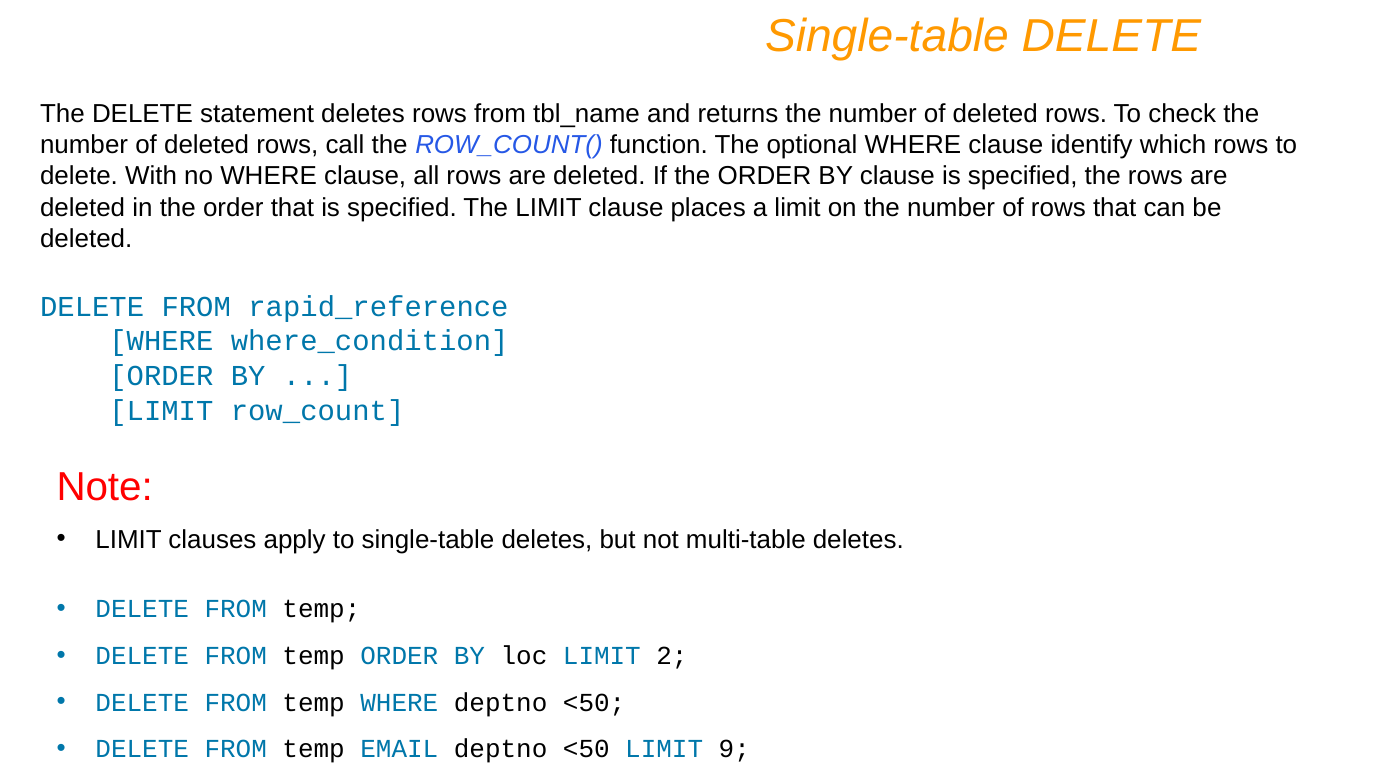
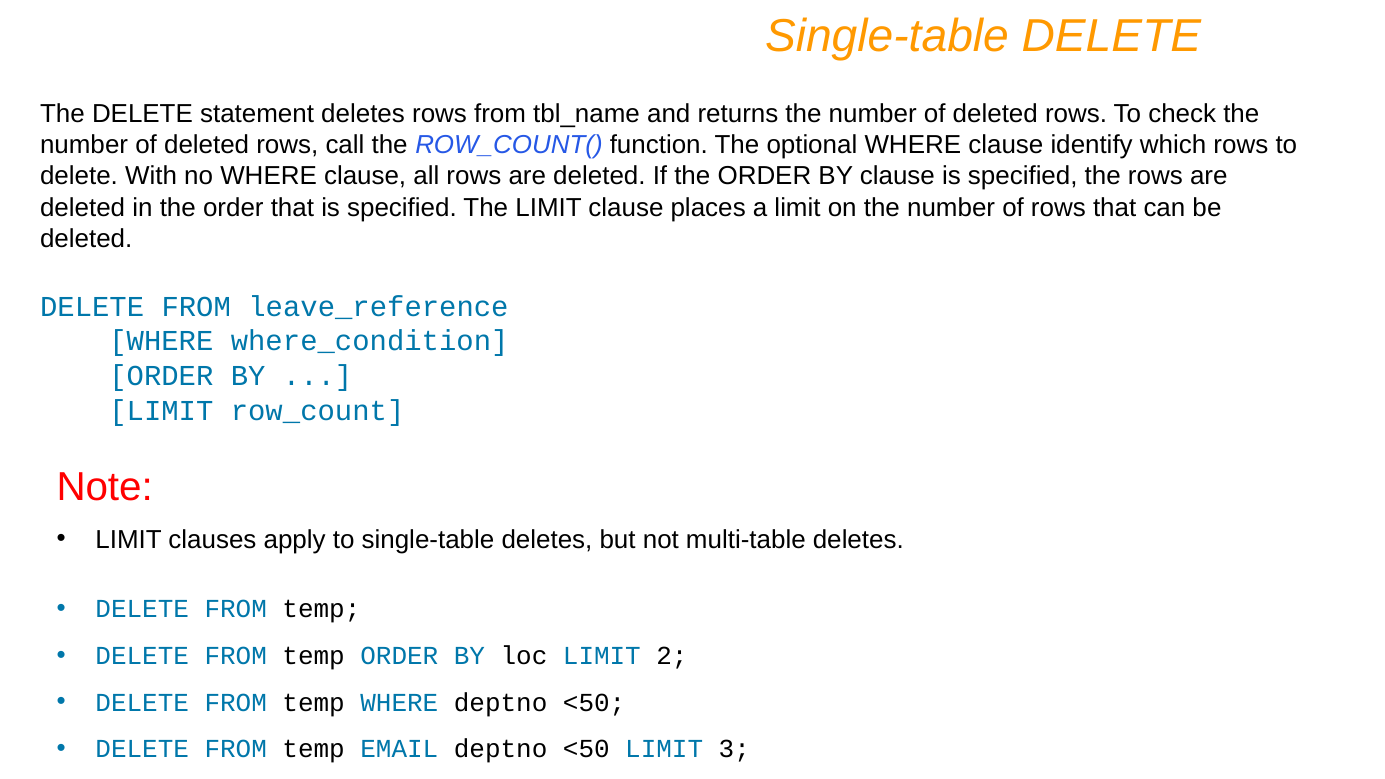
rapid_reference: rapid_reference -> leave_reference (378, 307)
9: 9 -> 3 (734, 749)
